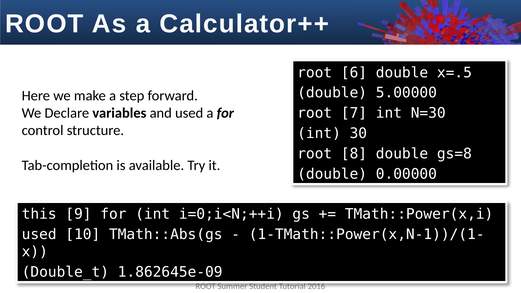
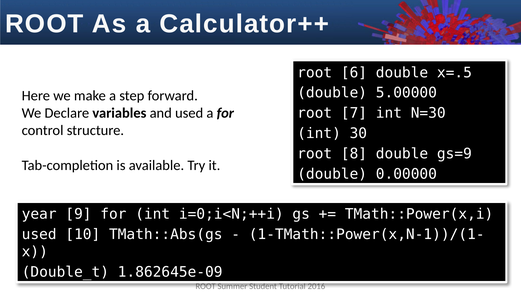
gs=8: gs=8 -> gs=9 (454, 154)
this: this -> year (39, 214)
